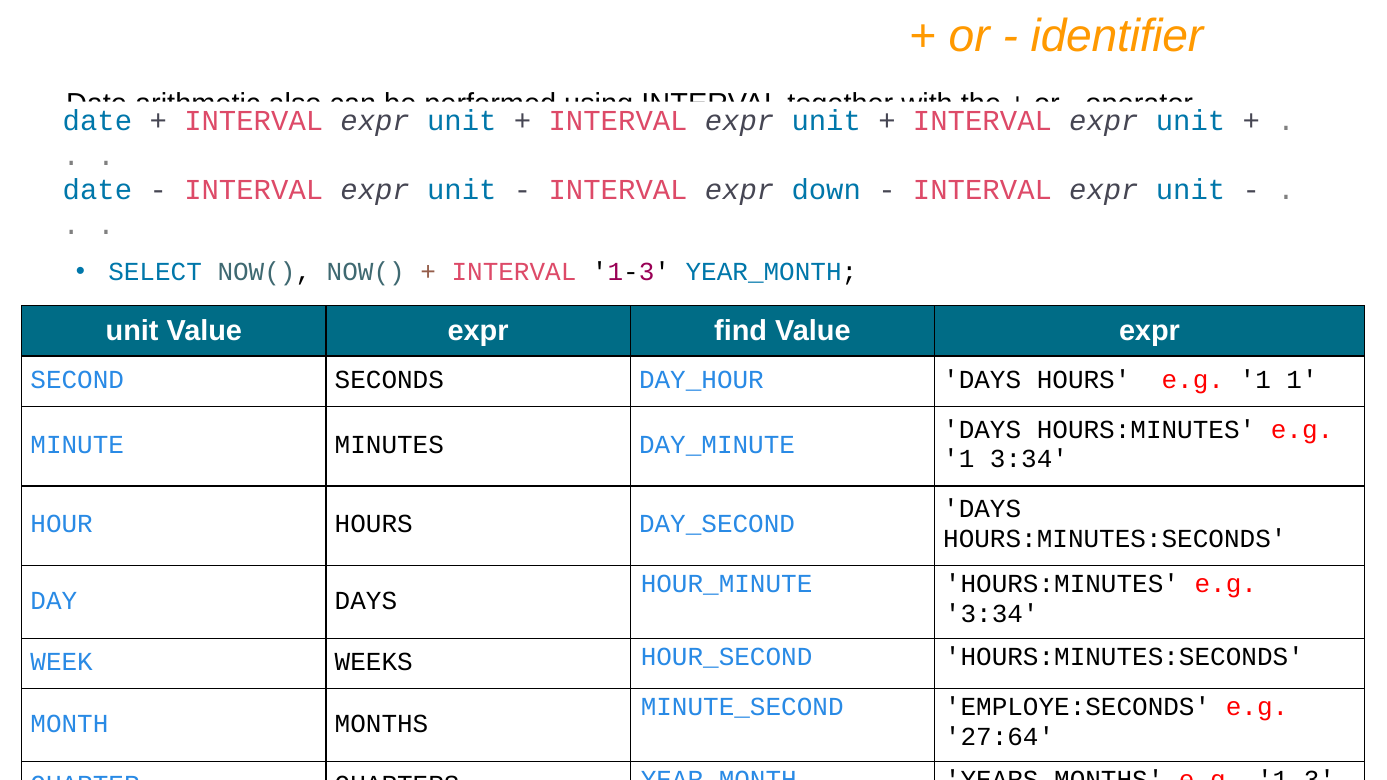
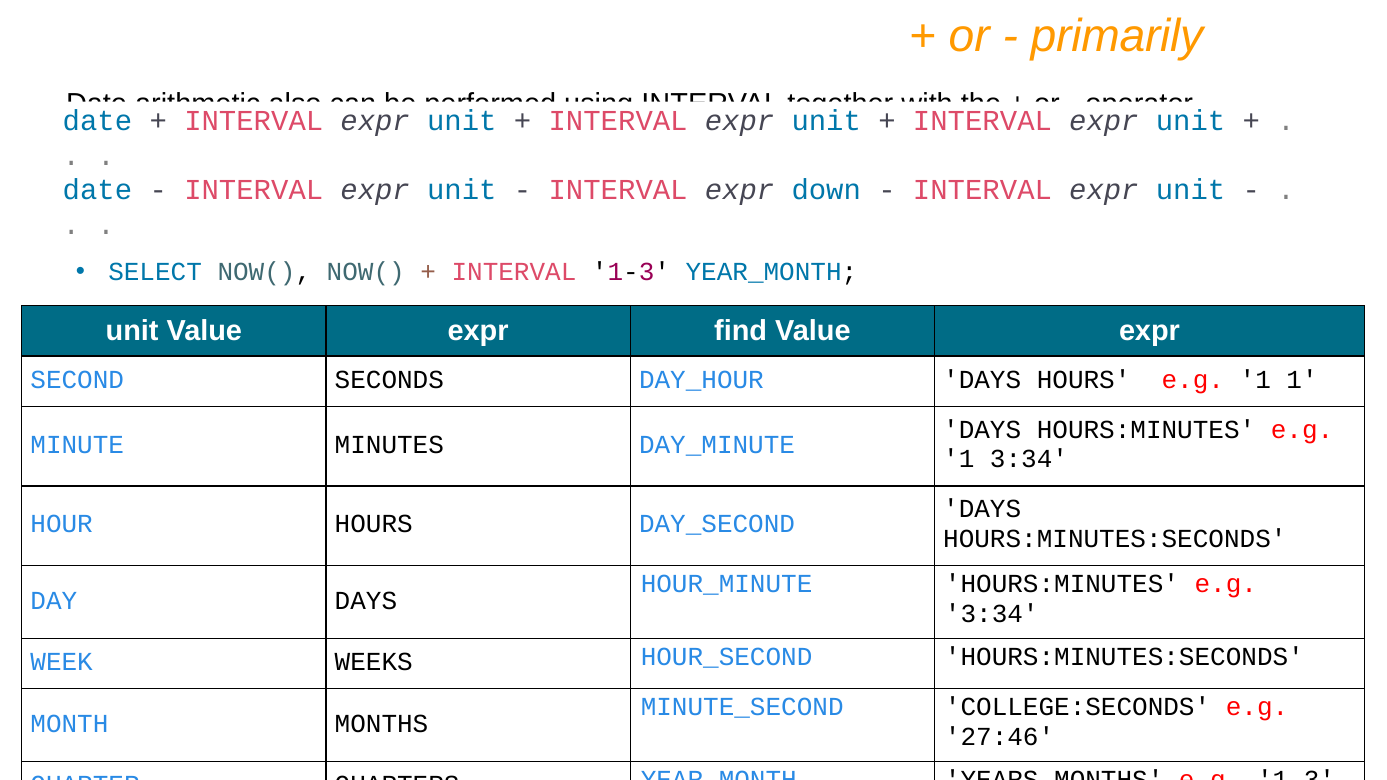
identifier: identifier -> primarily (1117, 36)
EMPLOYE:SECONDS: EMPLOYE:SECONDS -> COLLEGE:SECONDS (1078, 707)
27:64: 27:64 -> 27:46 (1000, 737)
